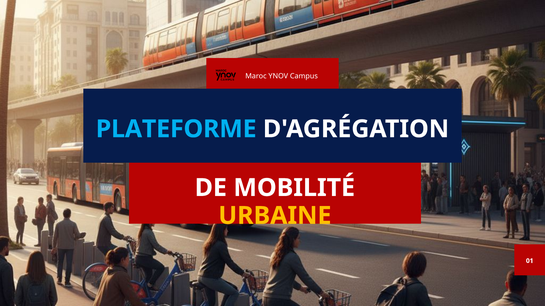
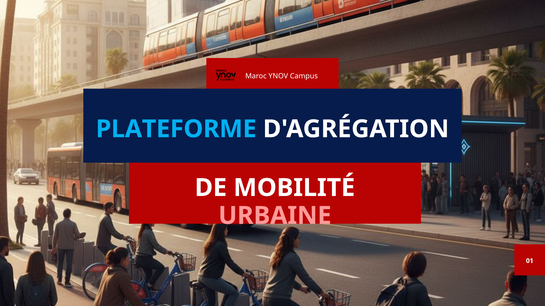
URBAINE colour: yellow -> pink (275, 216)
